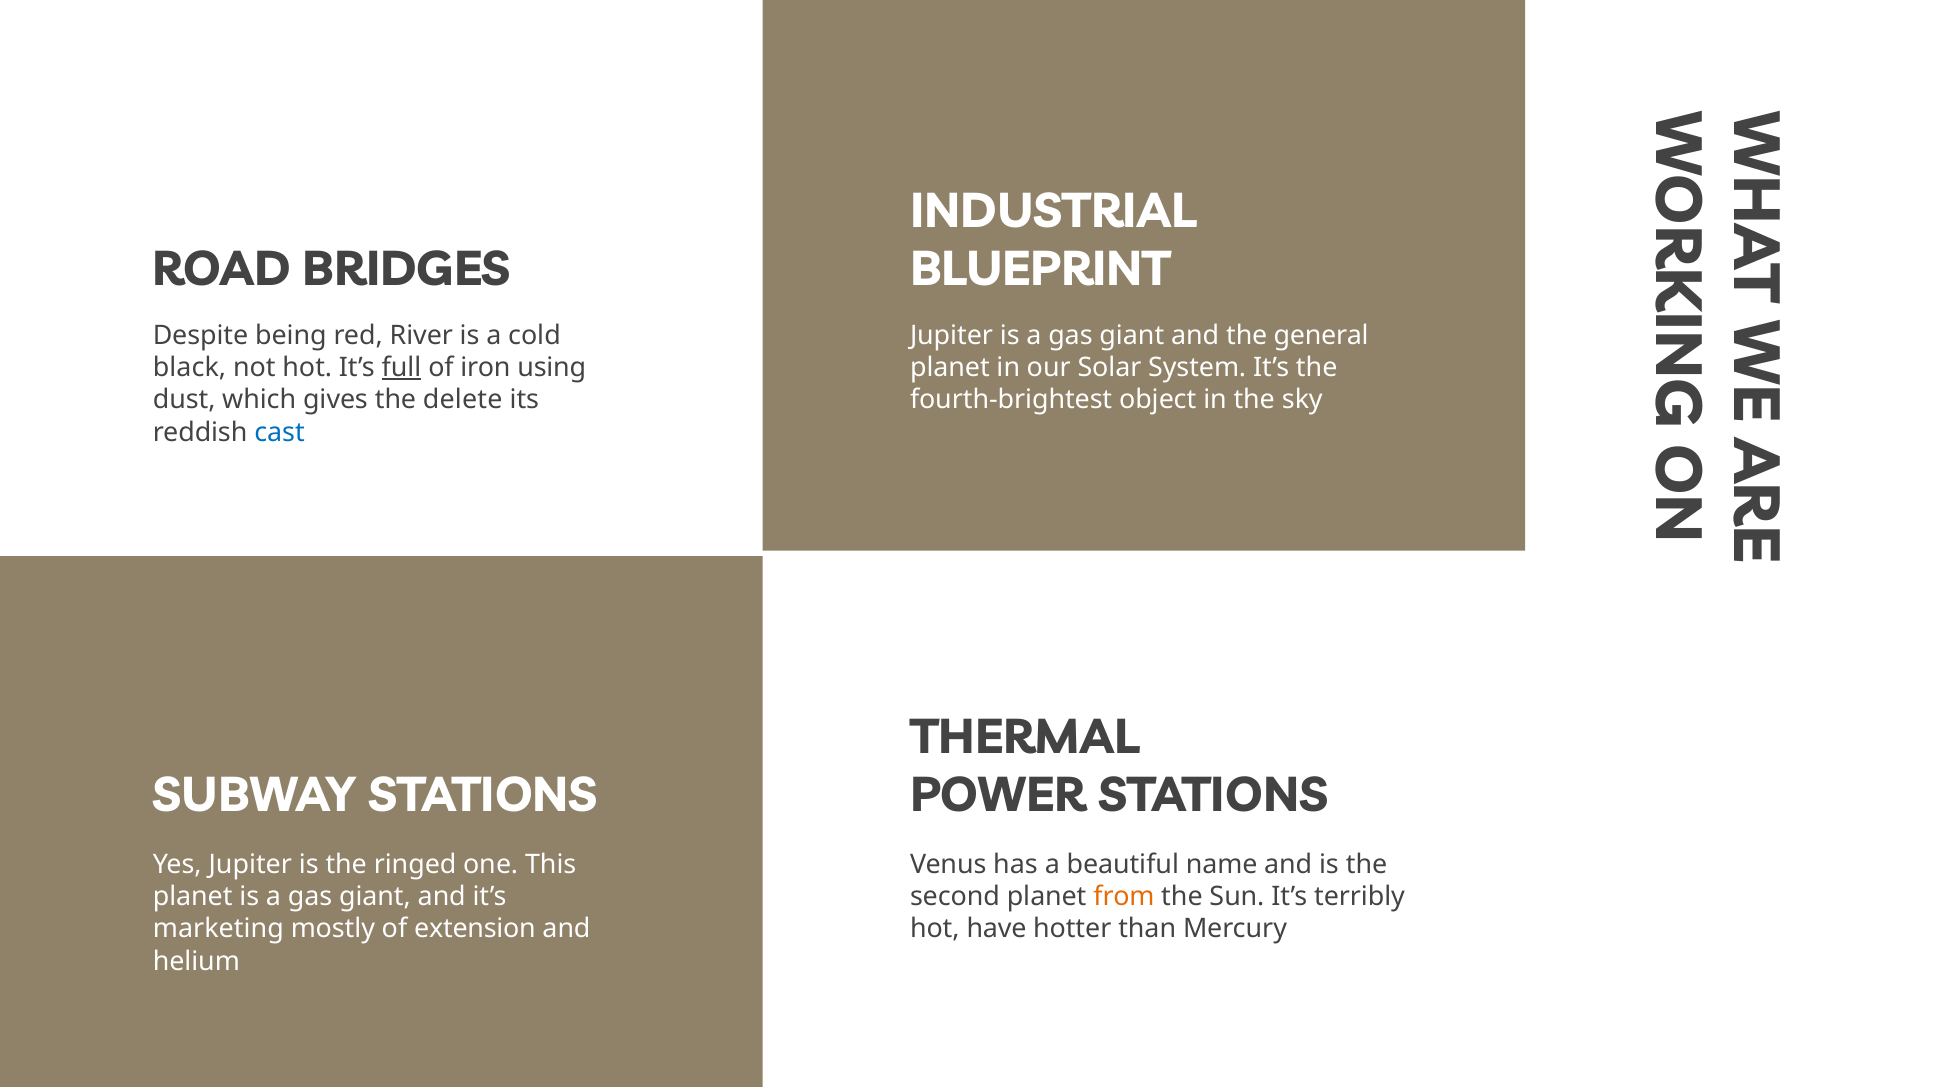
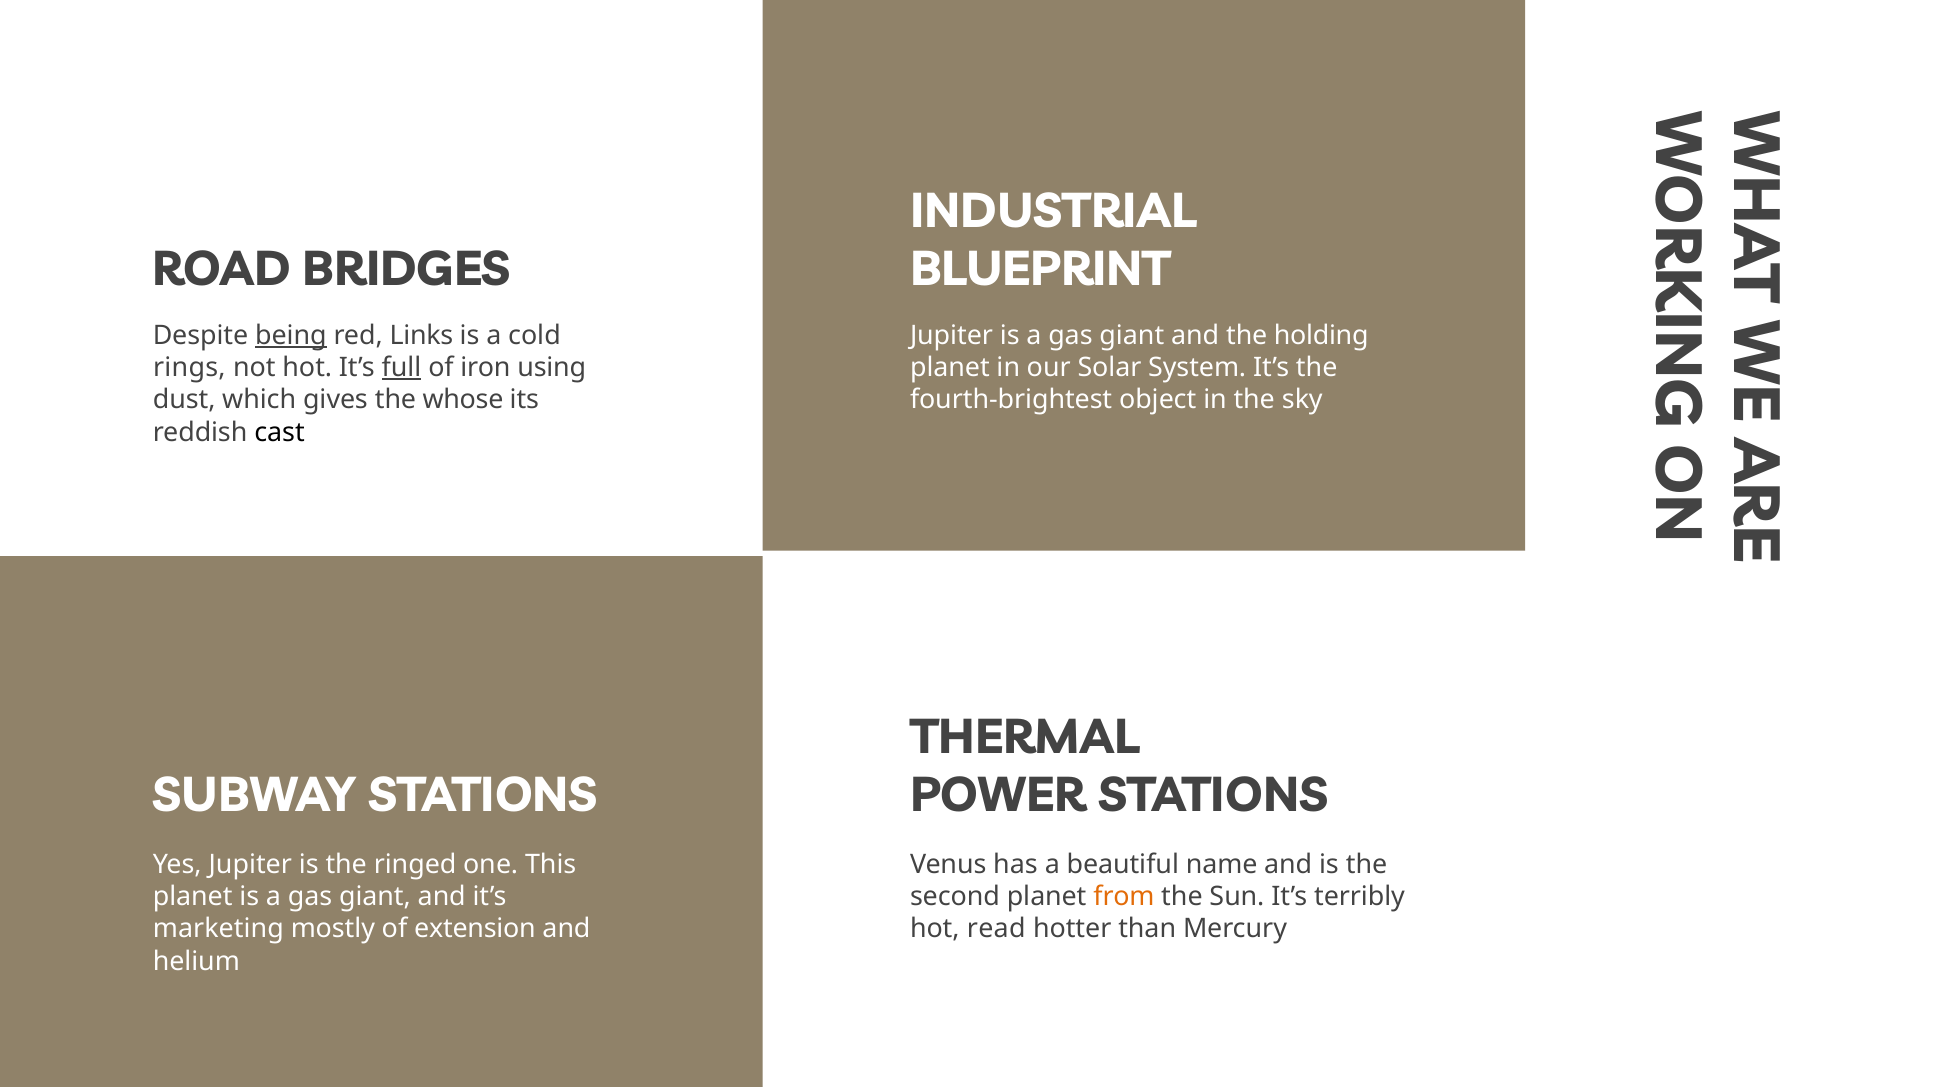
being underline: none -> present (291, 336)
River: River -> Links (421, 336)
general: general -> holding (1321, 336)
black: black -> rings (189, 368)
delete: delete -> whose (463, 400)
cast colour: blue -> black (280, 432)
have: have -> read (996, 929)
